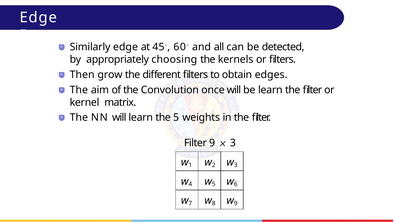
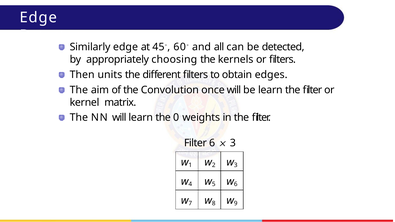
grow: grow -> units (110, 75)
the 5: 5 -> 0 (176, 118)
Filter 9: 9 -> 6 (212, 143)
